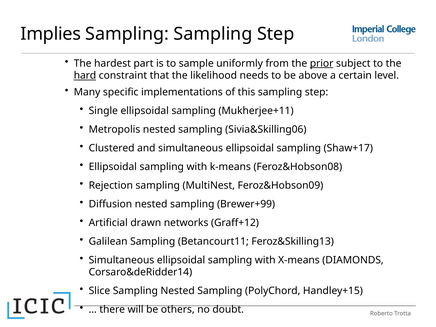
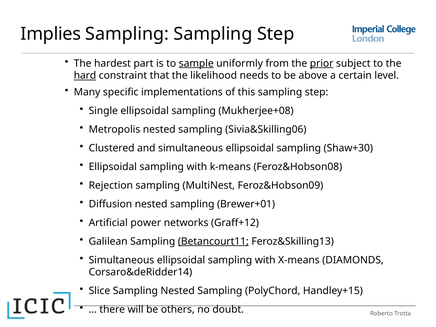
sample underline: none -> present (196, 63)
Mukherjee+11: Mukherjee+11 -> Mukherjee+08 (256, 111)
Shaw+17: Shaw+17 -> Shaw+30 (348, 148)
Brewer+99: Brewer+99 -> Brewer+01 (246, 204)
drawn: drawn -> power (146, 223)
Betancourt11 underline: none -> present (213, 241)
